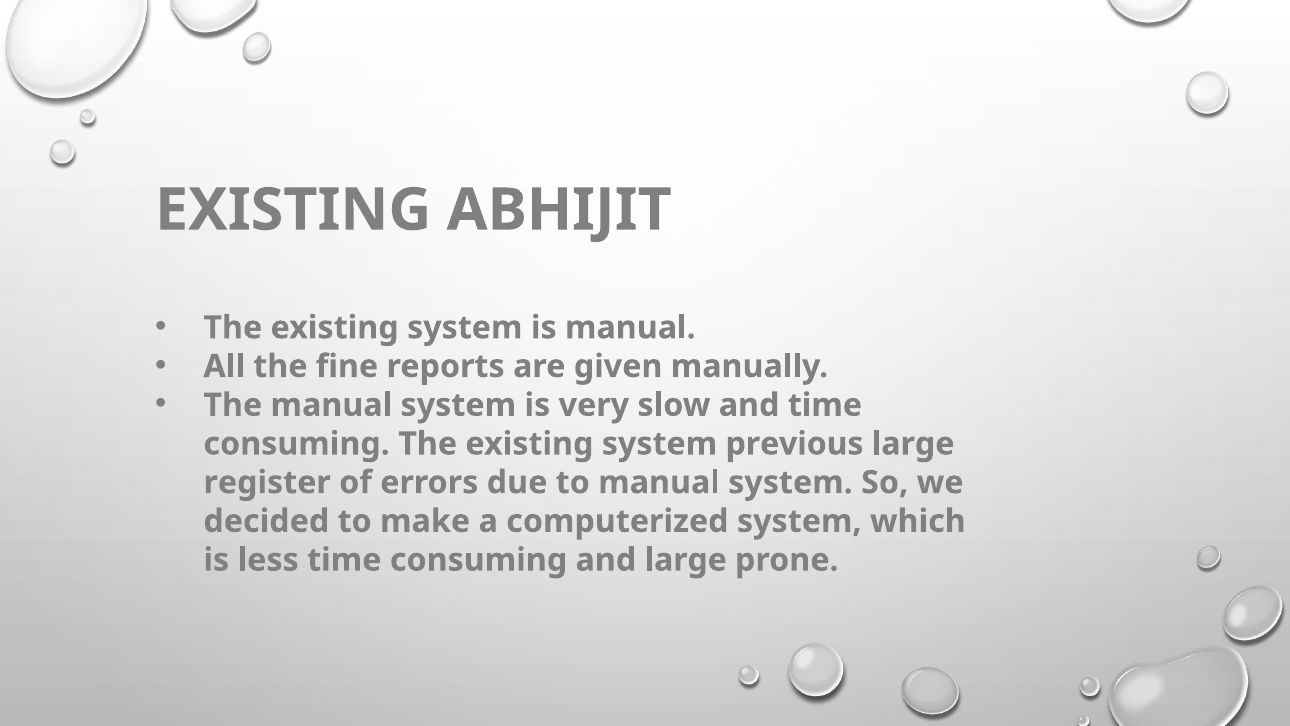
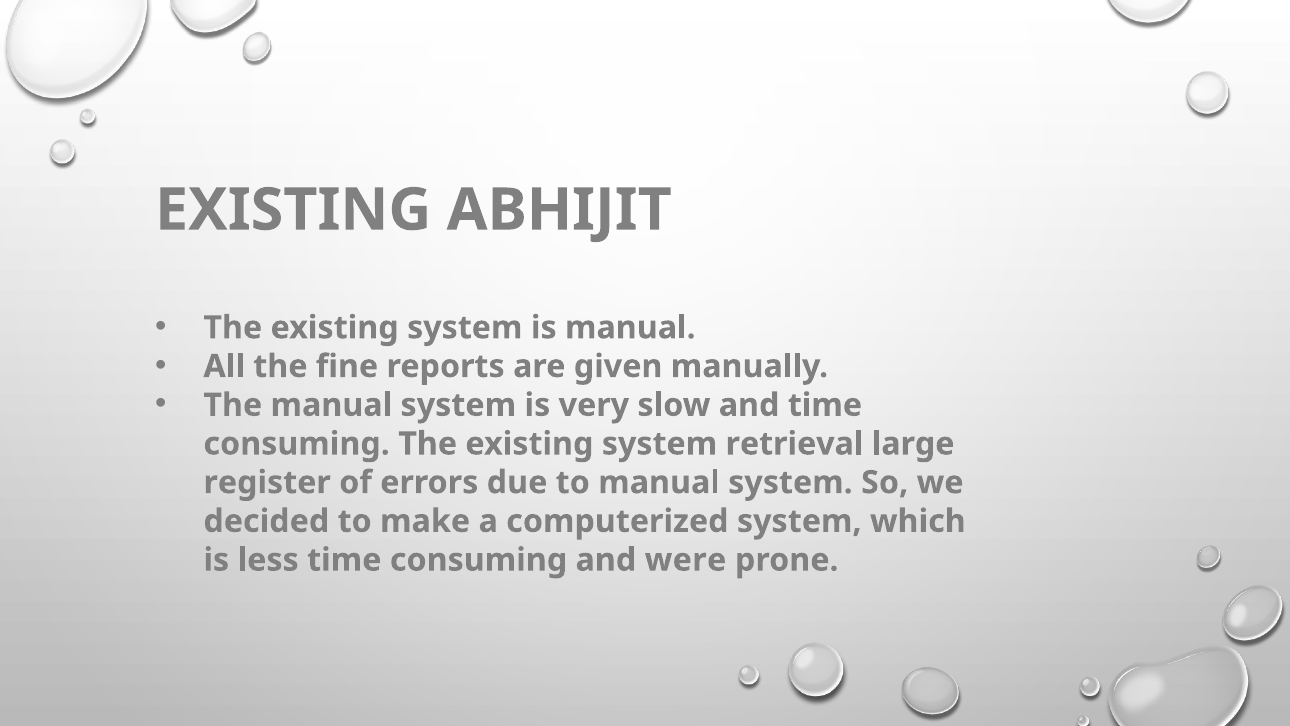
previous: previous -> retrieval (795, 444)
and large: large -> were (685, 560)
